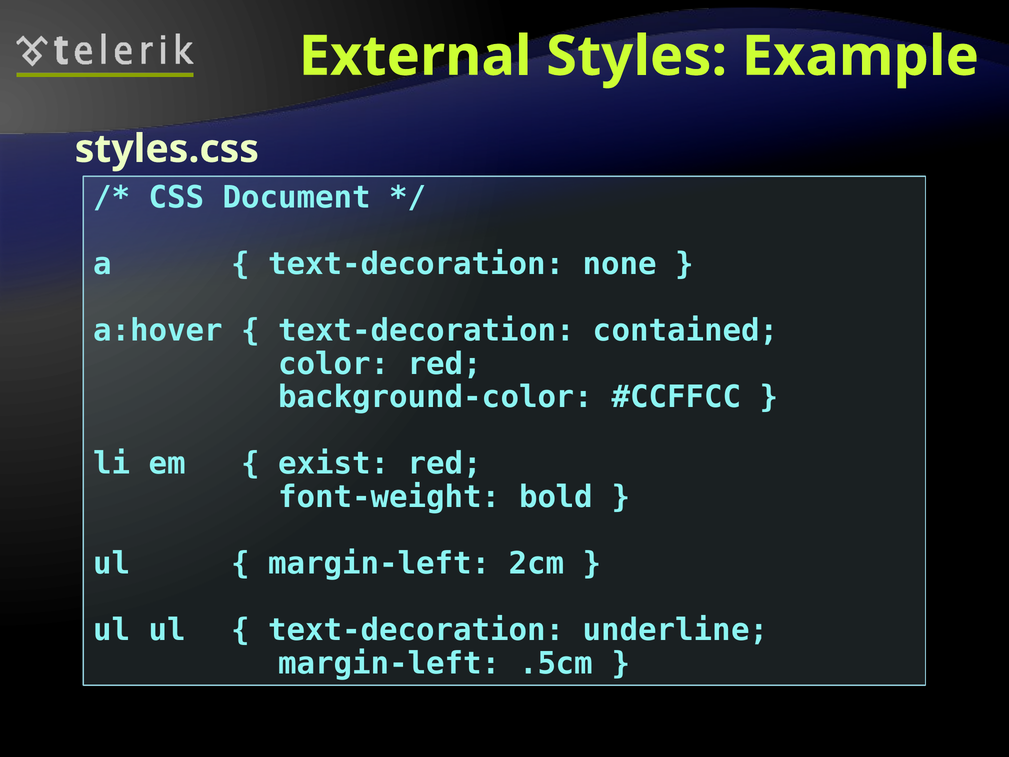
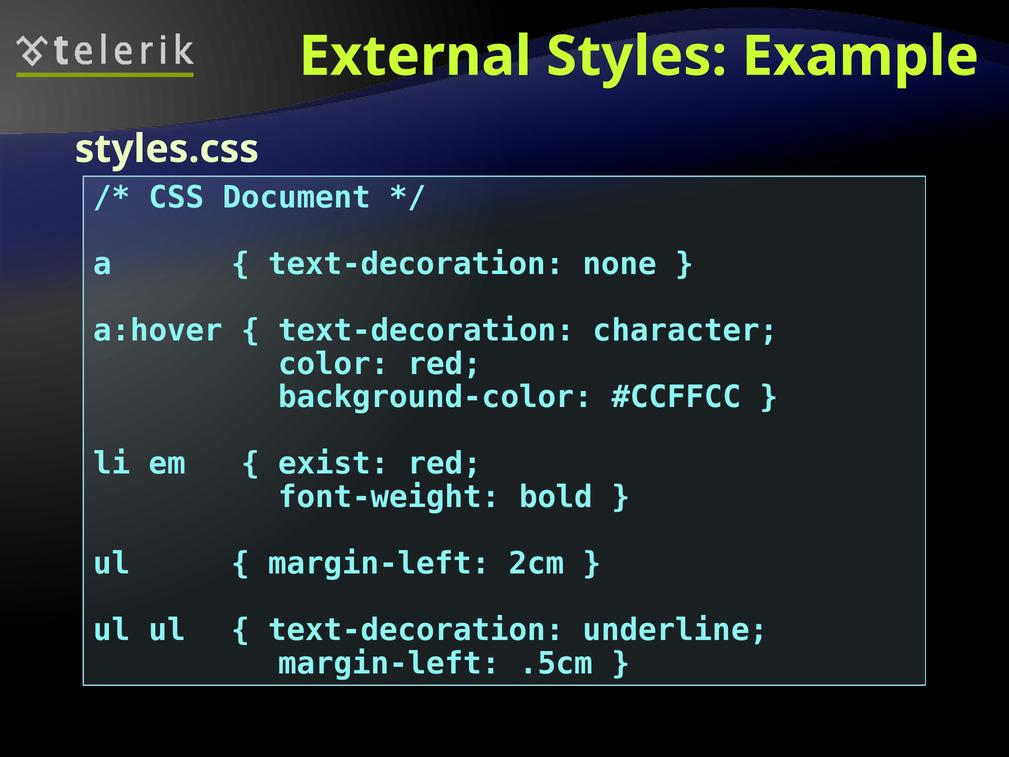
contained: contained -> character (686, 331)
